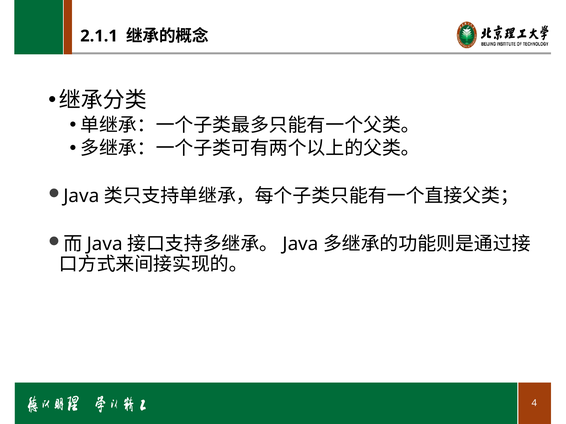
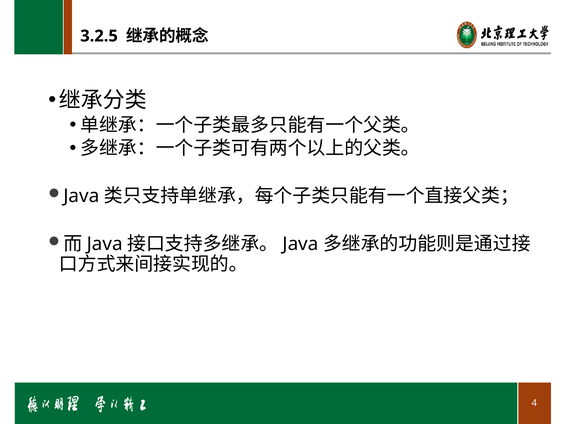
2.1.1: 2.1.1 -> 3.2.5 (99, 36)
